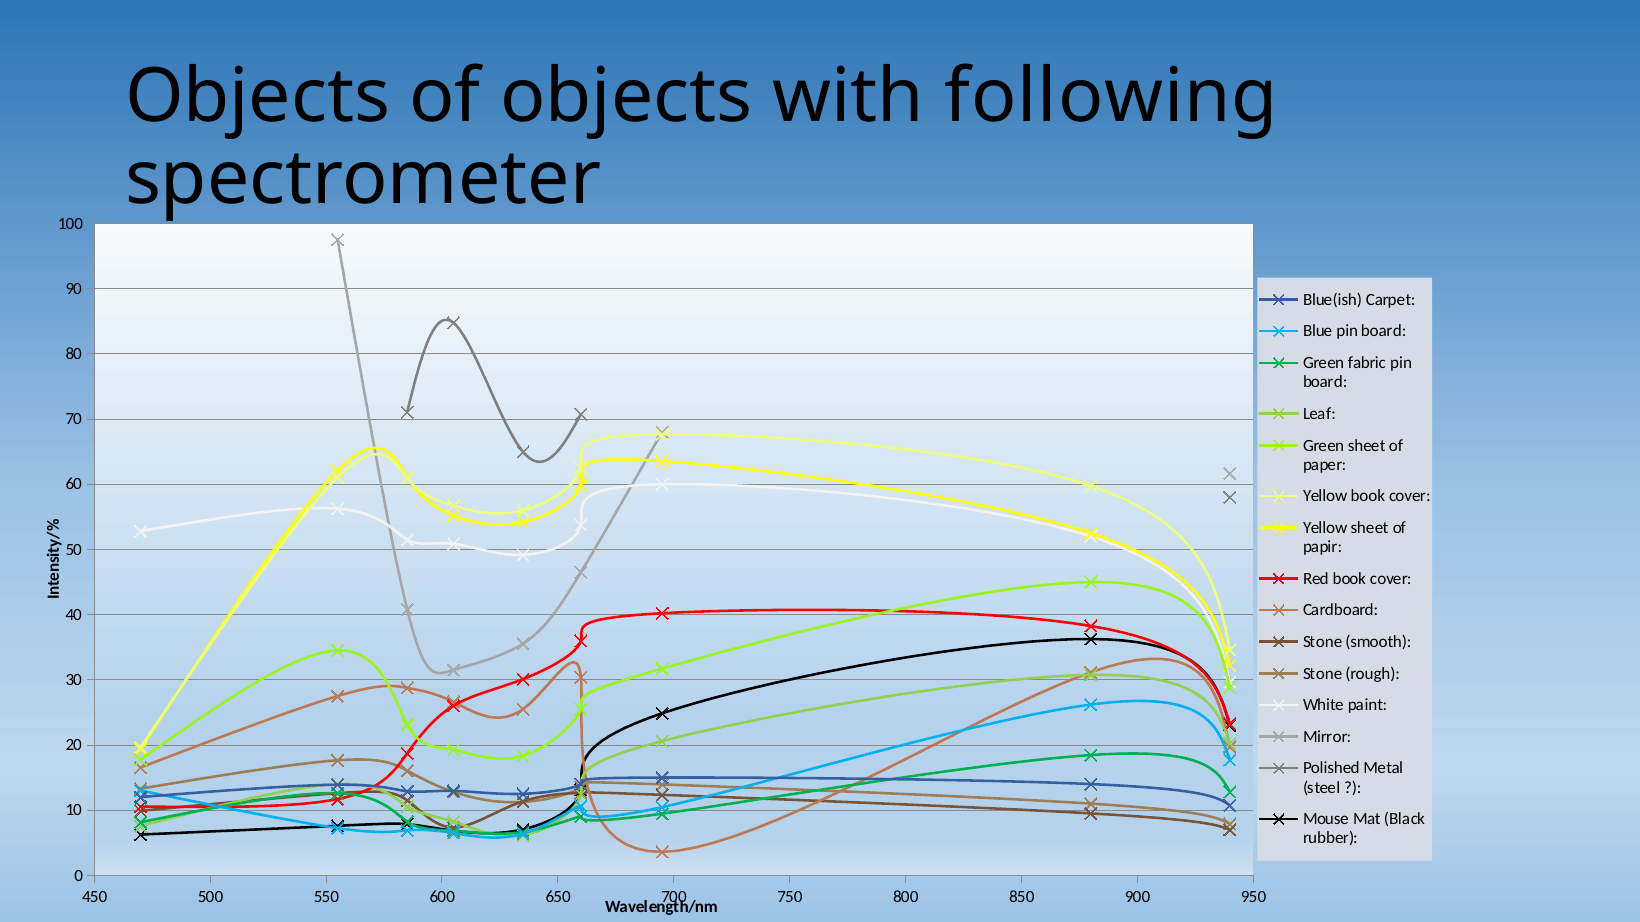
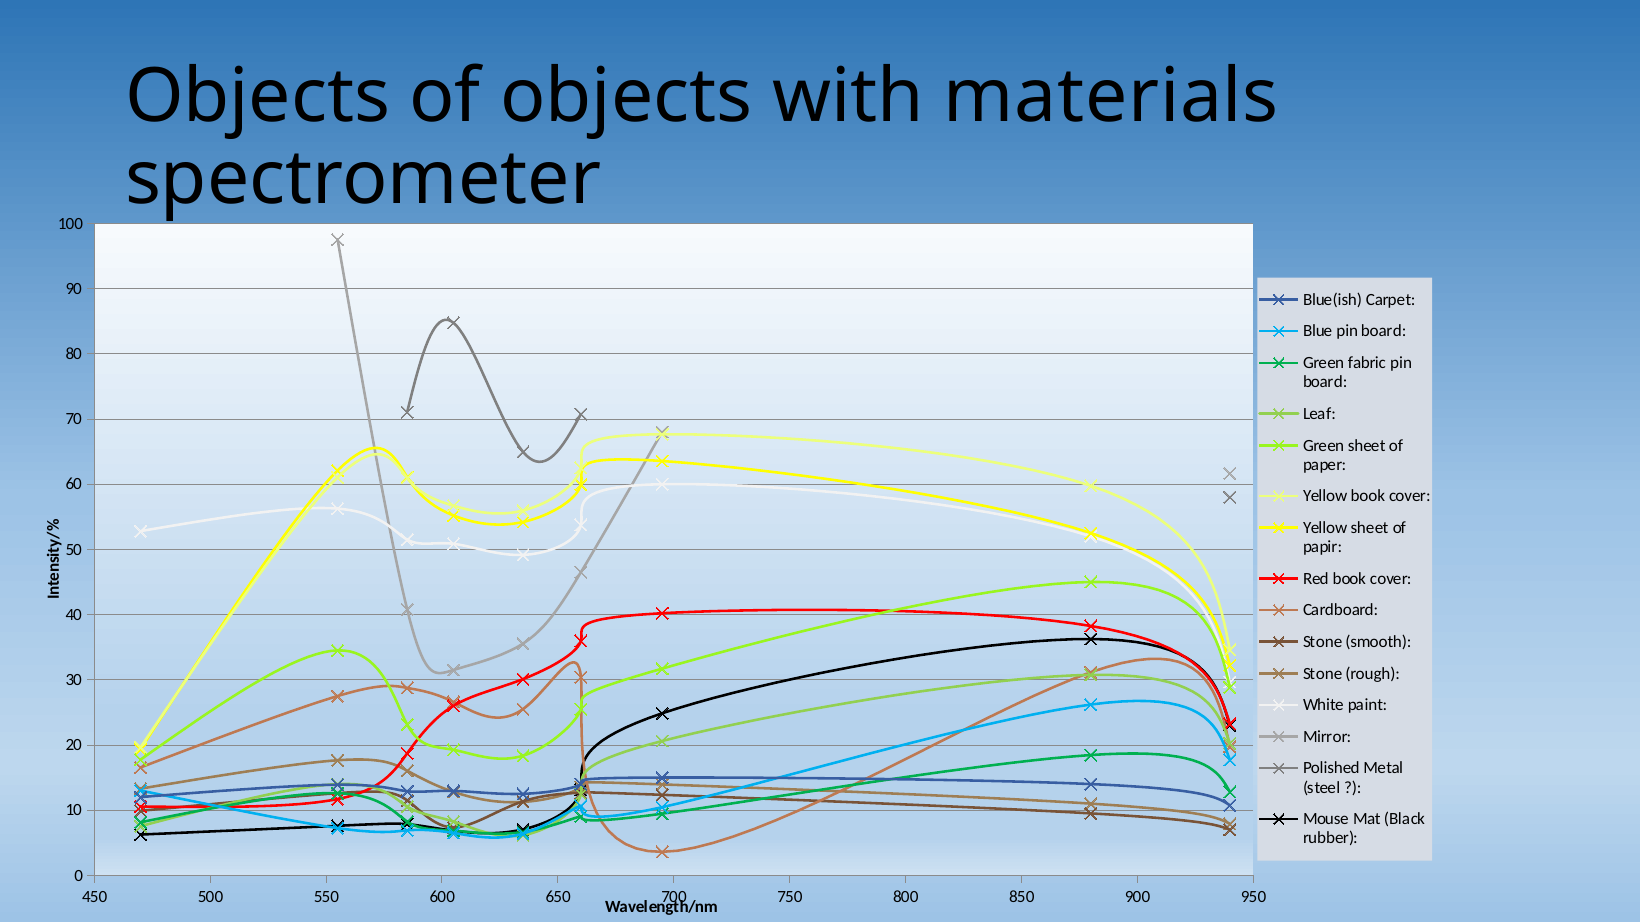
following: following -> materials (1111, 97)
